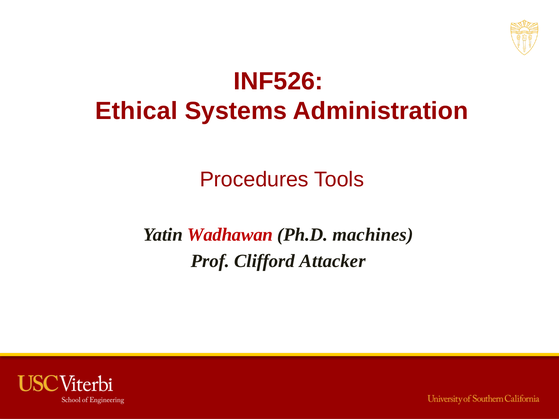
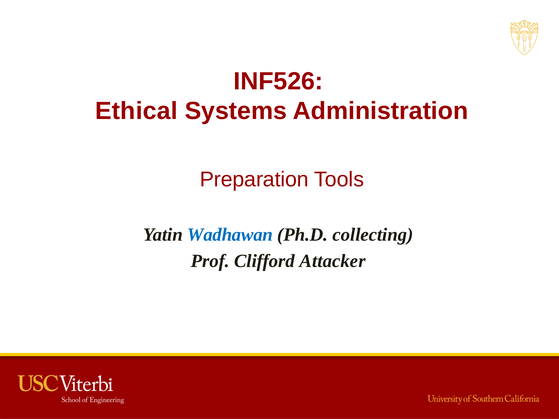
Procedures: Procedures -> Preparation (254, 180)
Wadhawan colour: red -> blue (230, 235)
machines: machines -> collecting (373, 235)
